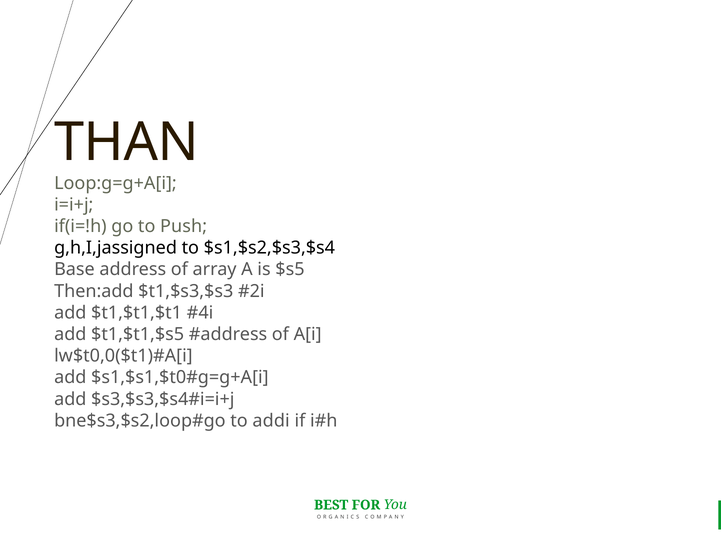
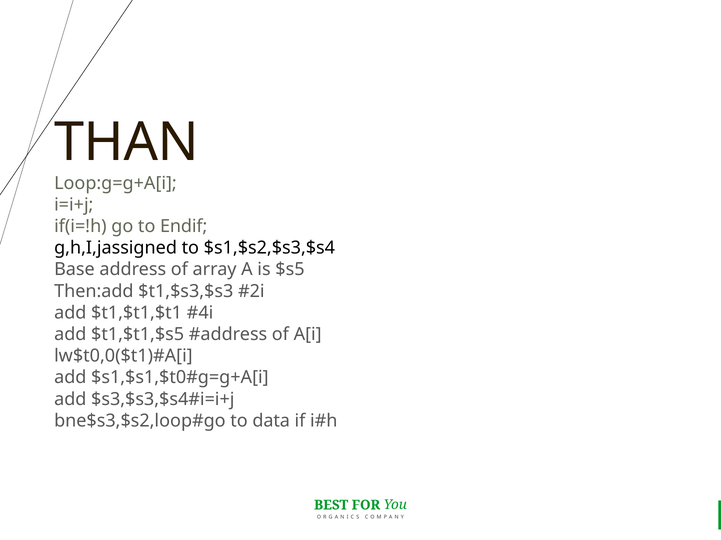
Push: Push -> Endif (184, 227)
addi: addi -> data (271, 421)
